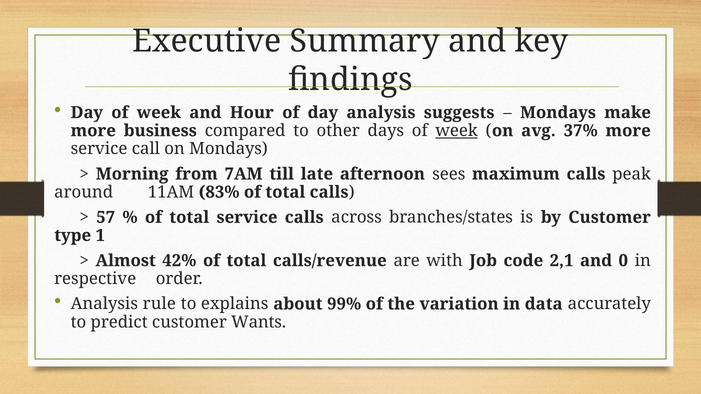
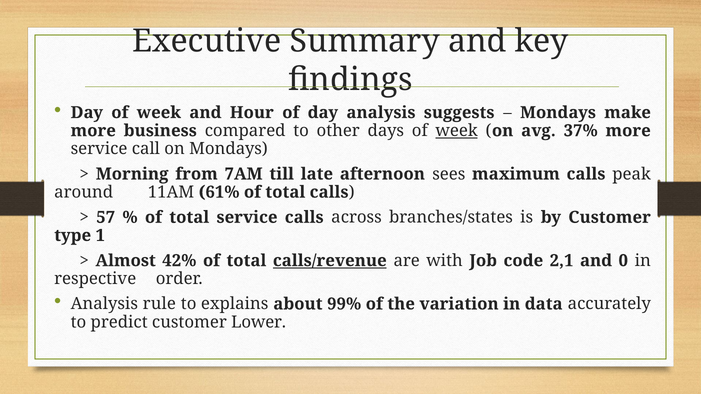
83%: 83% -> 61% (219, 192)
calls/revenue underline: none -> present (330, 261)
Wants: Wants -> Lower (259, 322)
